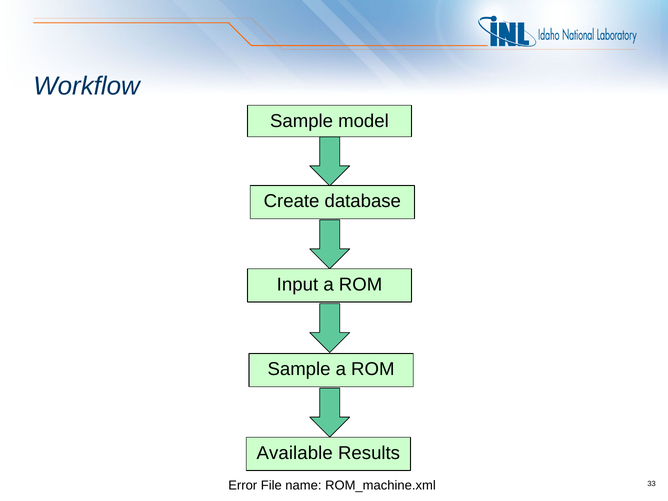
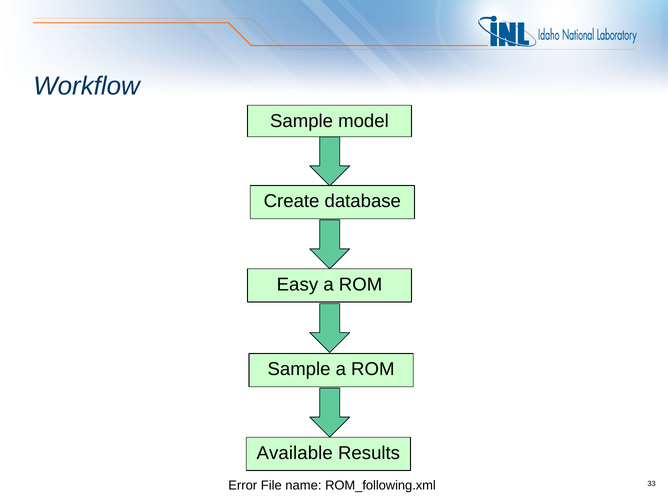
Input: Input -> Easy (297, 285)
ROM_machine.xml: ROM_machine.xml -> ROM_following.xml (381, 485)
